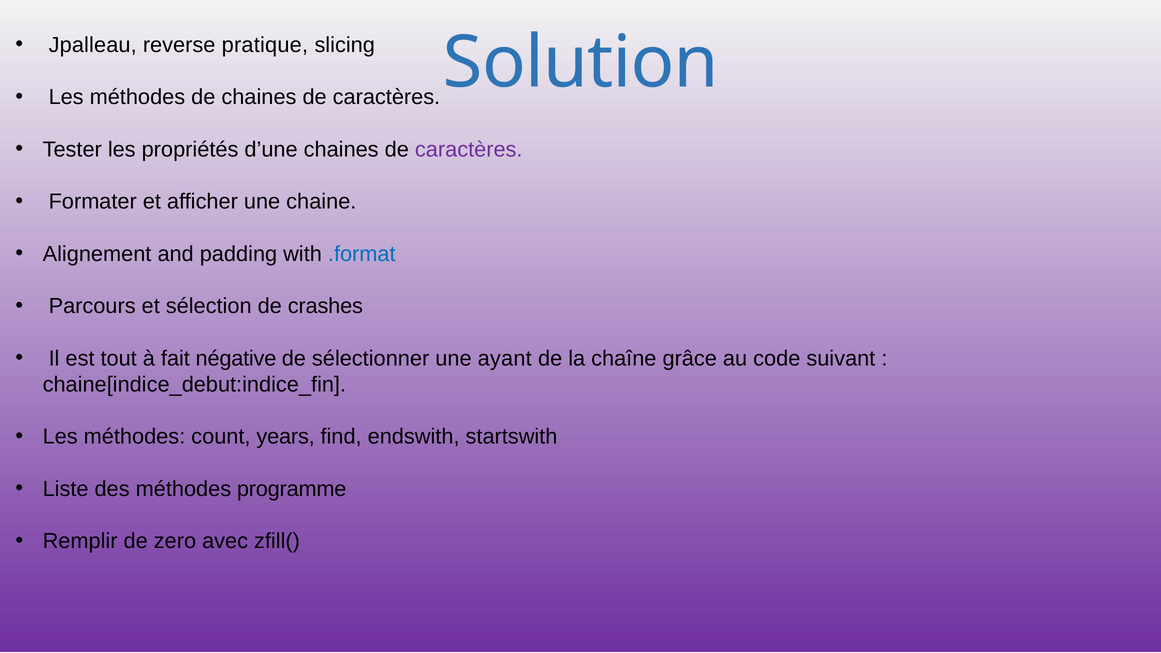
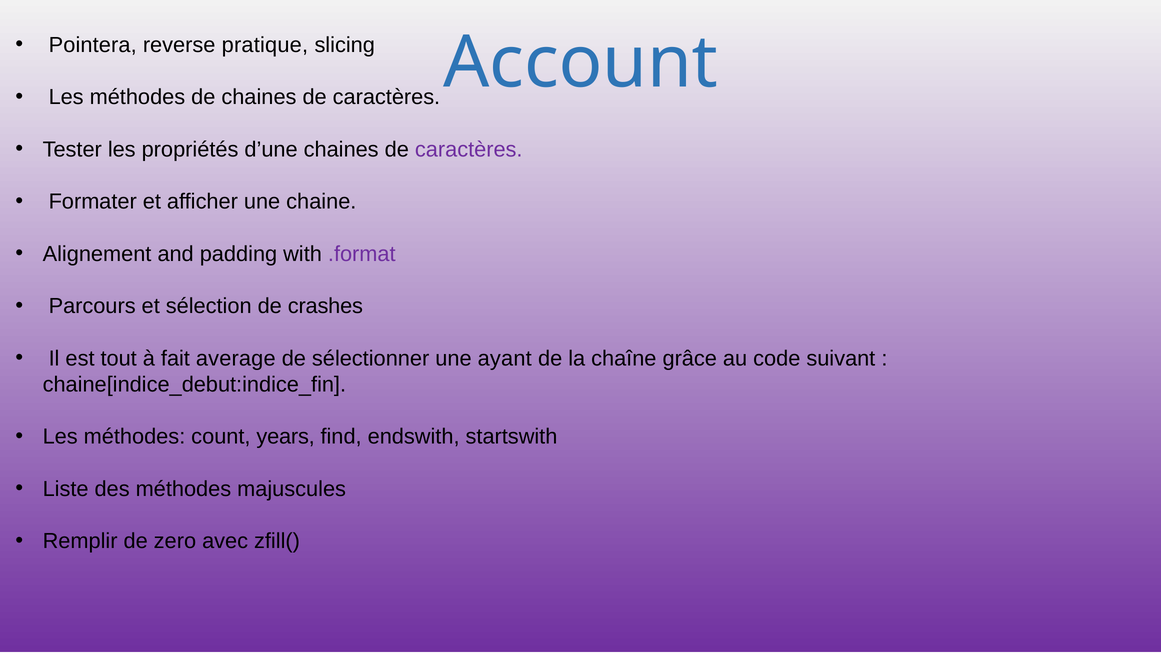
Jpalleau: Jpalleau -> Pointera (93, 45)
Solution: Solution -> Account (581, 63)
.format colour: blue -> purple (362, 254)
négative: négative -> average (236, 358)
programme: programme -> majuscules (292, 489)
